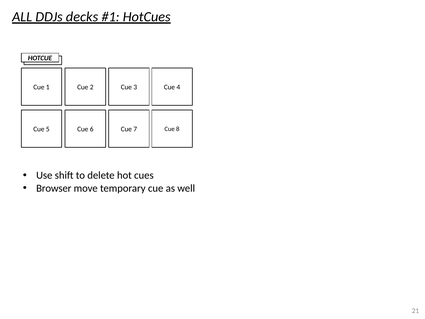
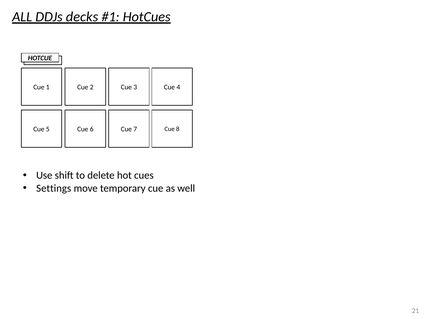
Browser: Browser -> Settings (54, 188)
